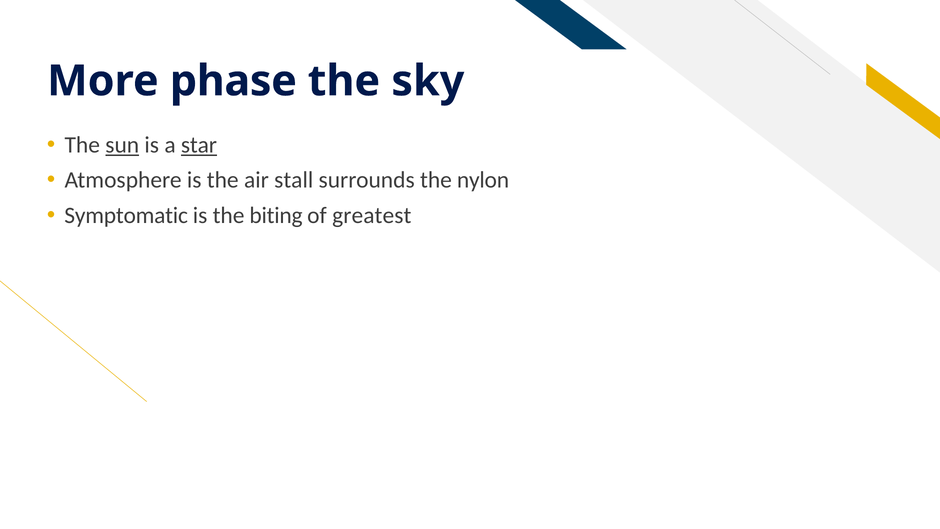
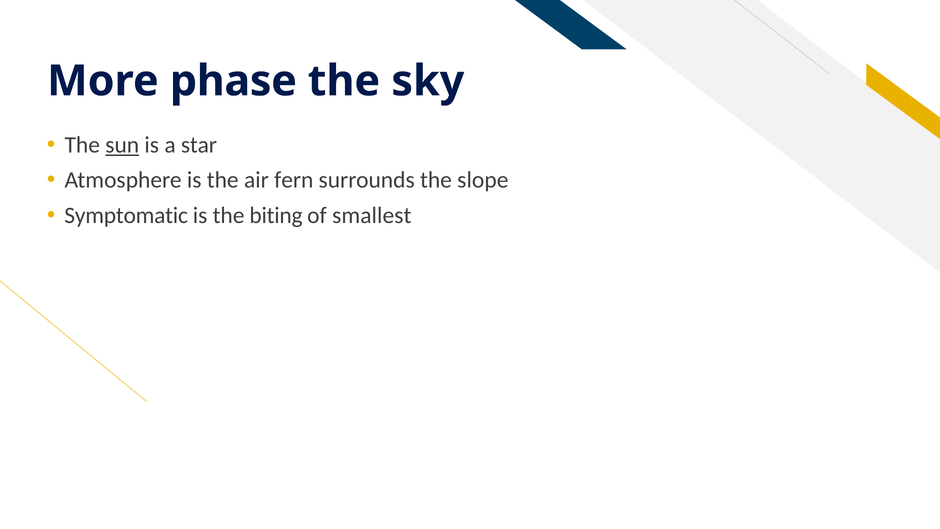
star underline: present -> none (199, 145)
stall: stall -> fern (294, 180)
nylon: nylon -> slope (483, 180)
greatest: greatest -> smallest (372, 215)
